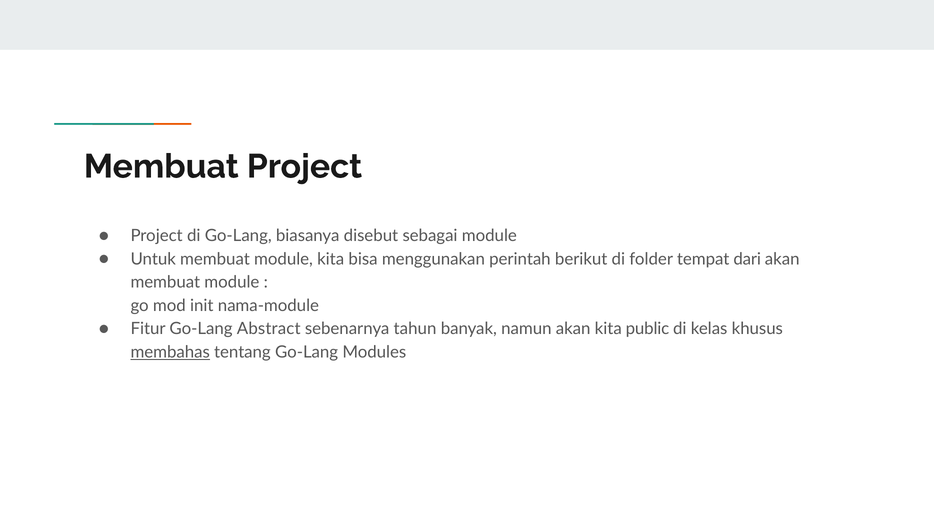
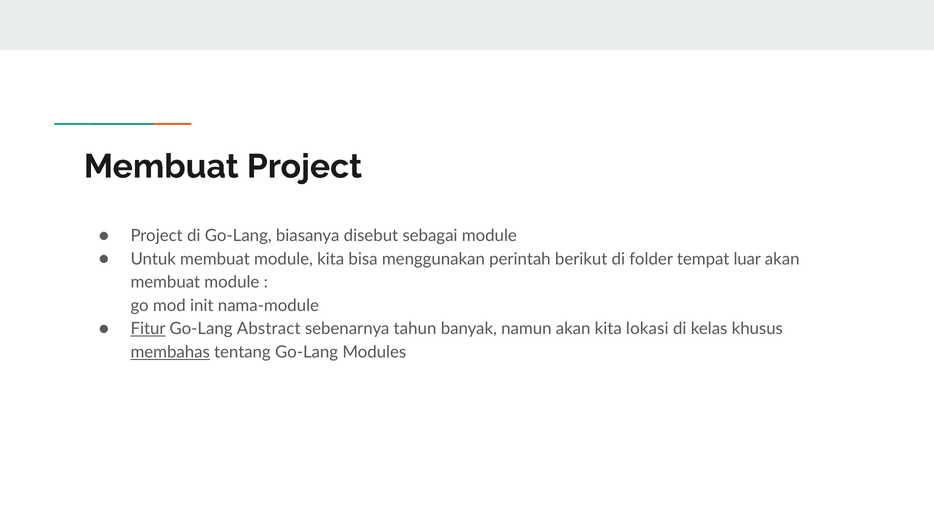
dari: dari -> luar (747, 259)
Fitur underline: none -> present (148, 329)
public: public -> lokasi (647, 329)
